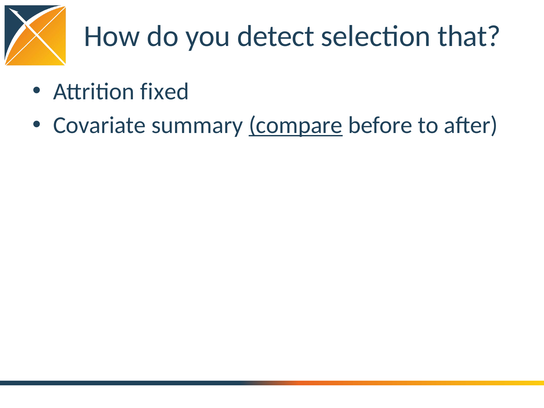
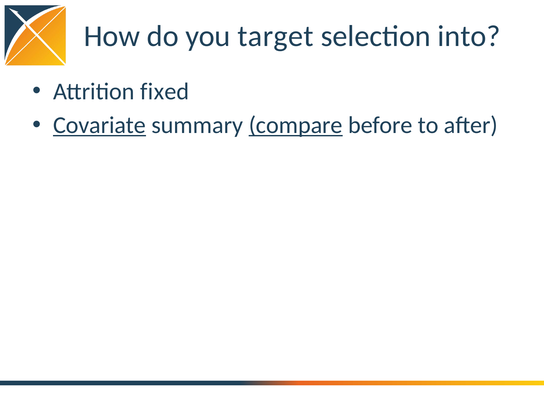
detect: detect -> target (275, 36)
that: that -> into (469, 36)
Covariate underline: none -> present (100, 125)
